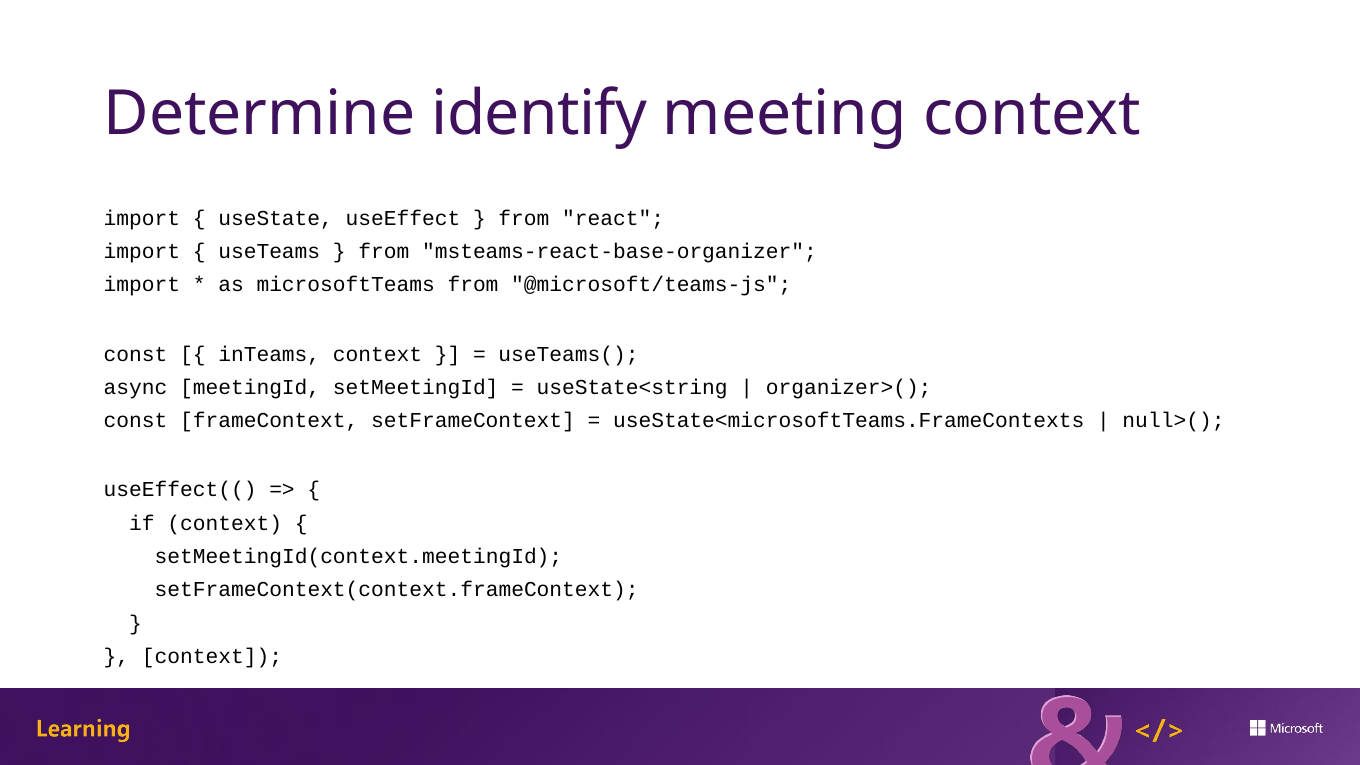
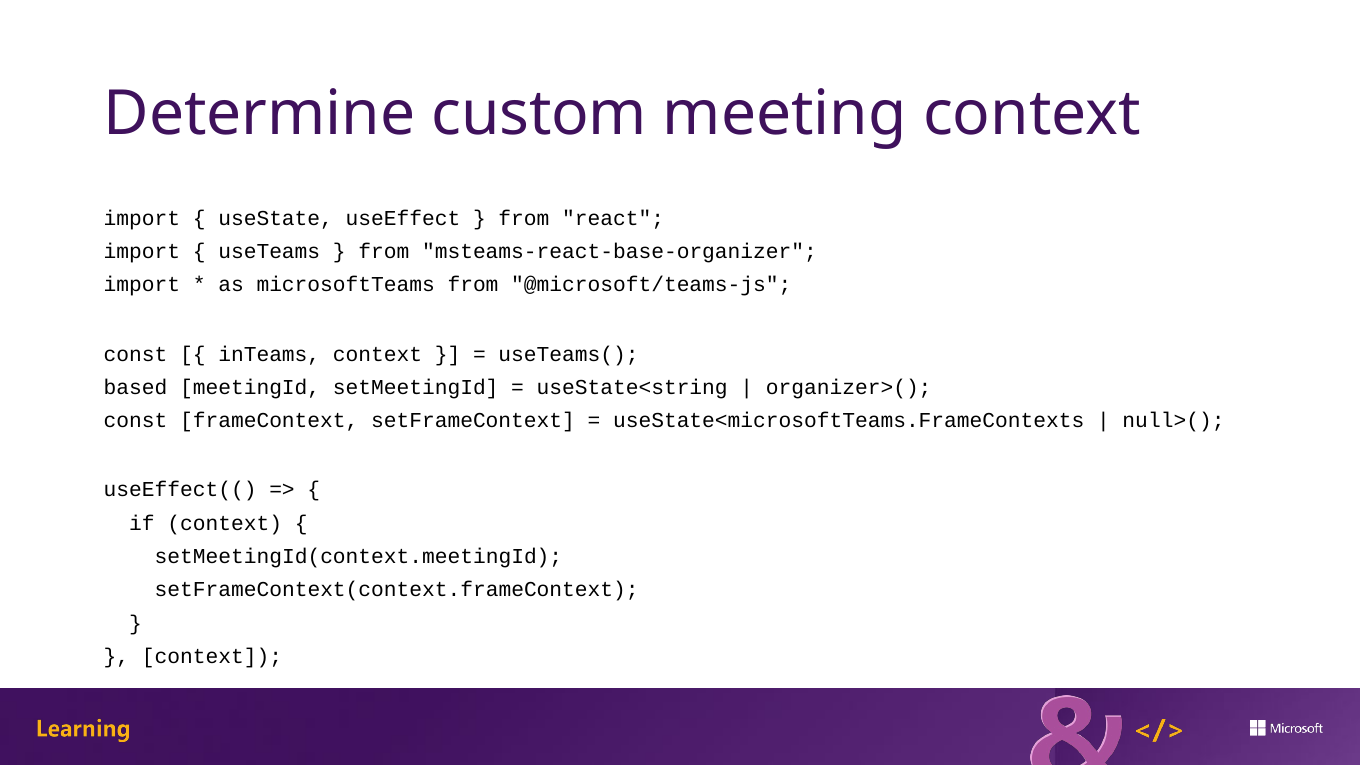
identify: identify -> custom (539, 114)
async: async -> based (136, 387)
